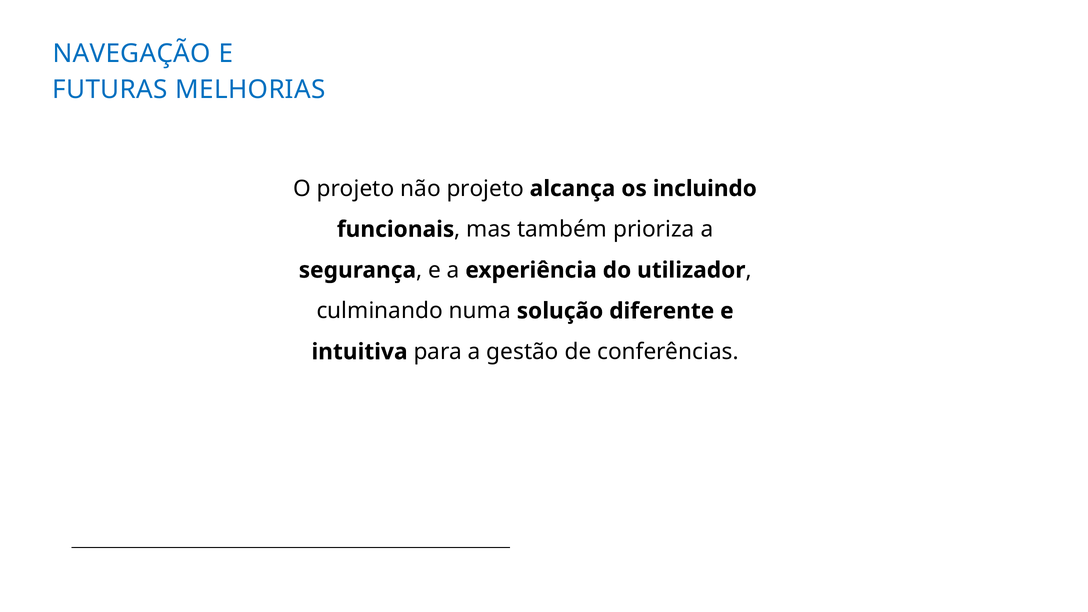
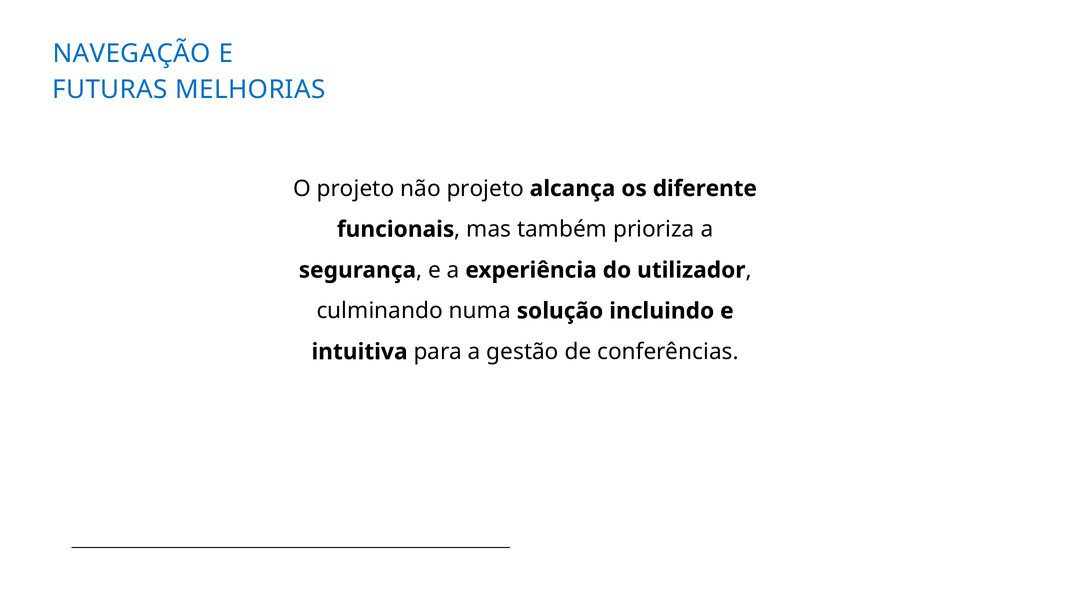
incluindo: incluindo -> diferente (705, 189)
diferente: diferente -> incluindo (662, 311)
